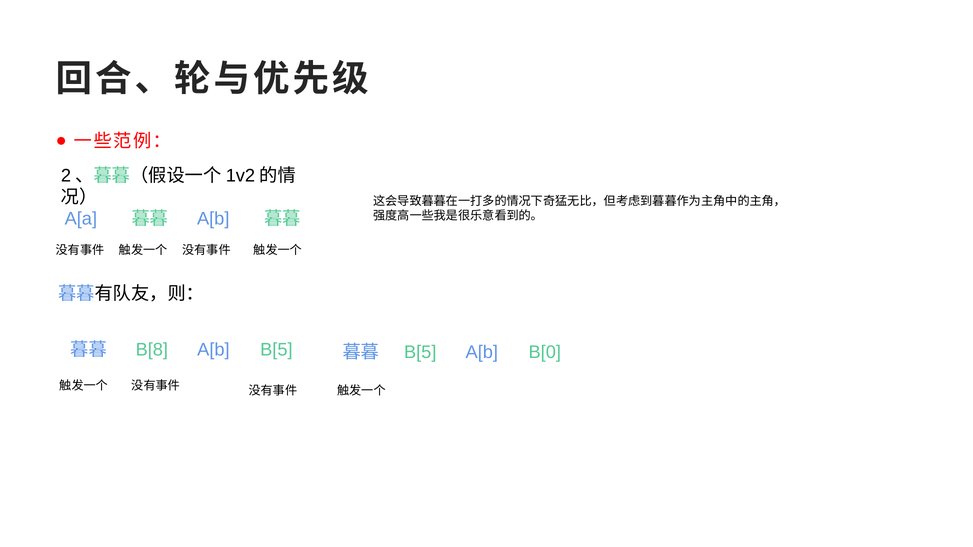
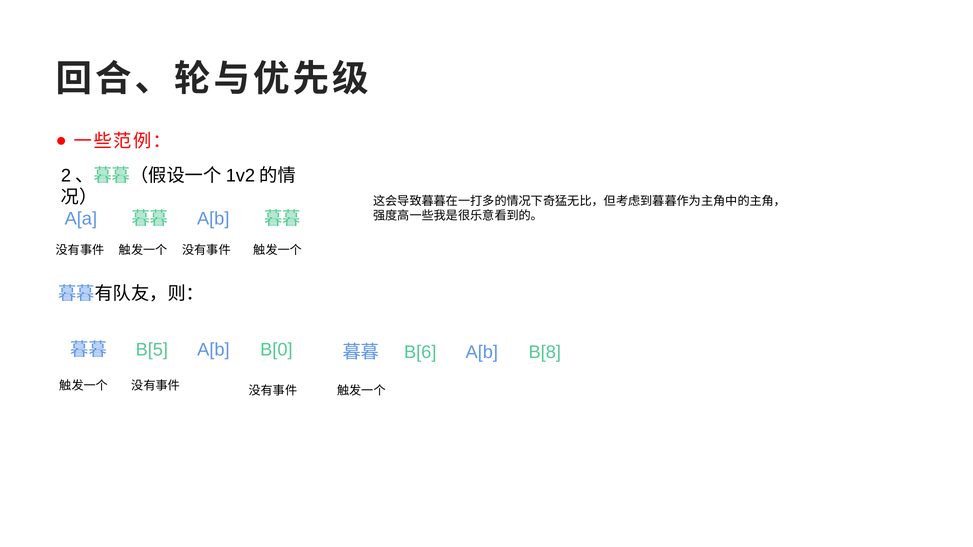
B[8: B[8 -> B[5 (152, 350)
A[b B[5: B[5 -> B[0 (276, 350)
B[5: B[5 -> B[6 (420, 352)
B[0: B[0 -> B[8 (545, 352)
